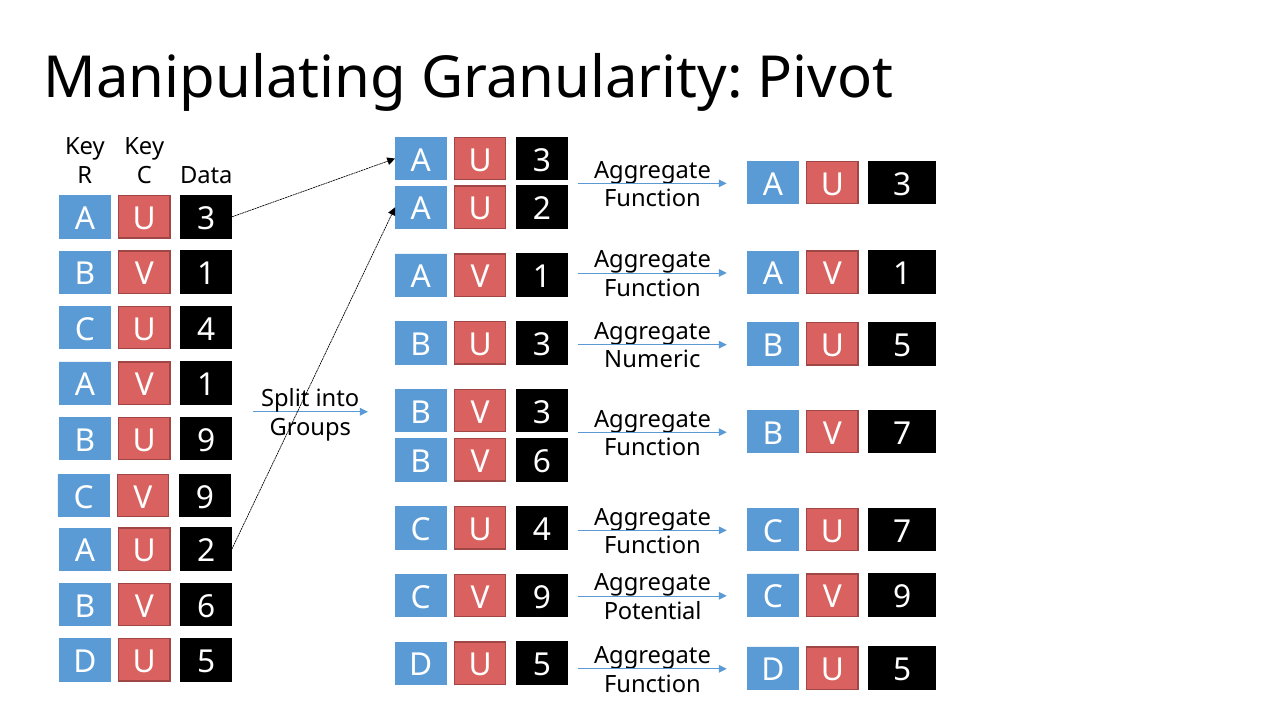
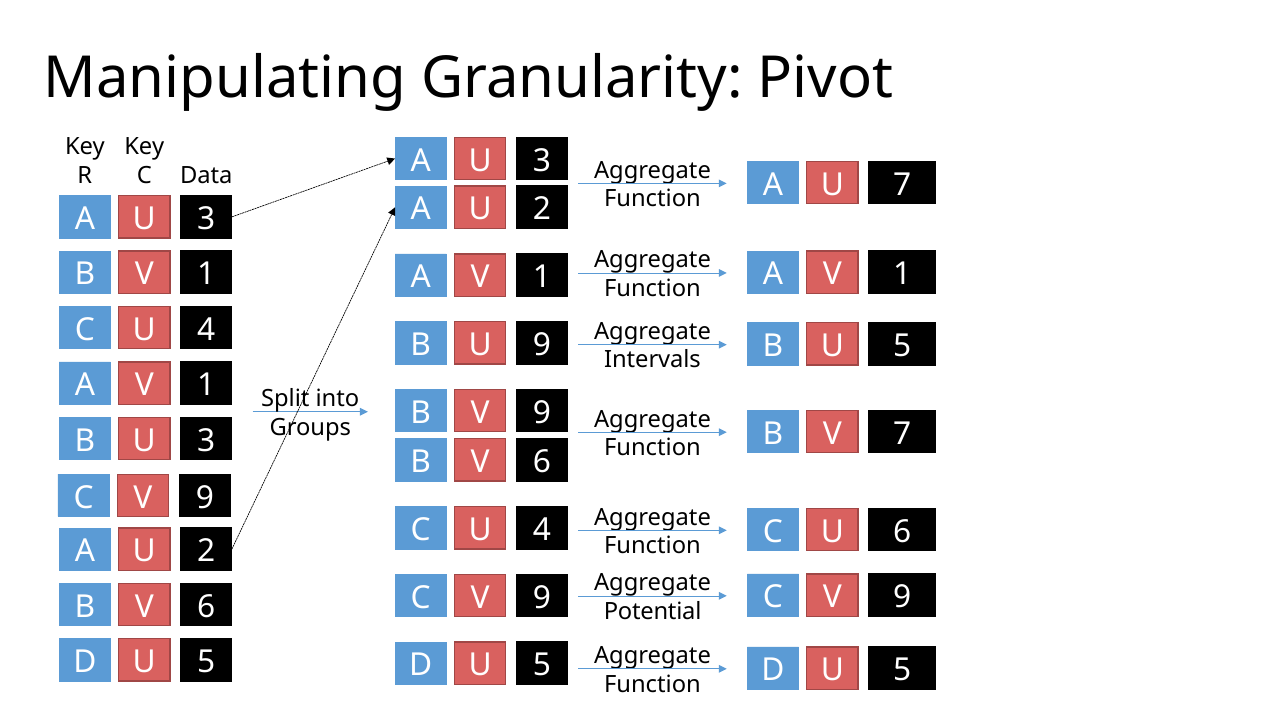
Function A 3: 3 -> 7 (902, 185)
3: 3 -> 9 (542, 345)
Numeric: Numeric -> Intervals (653, 360)
3: 3 -> 9 (542, 413)
B 9: 9 -> 3 (206, 441)
C 7: 7 -> 6 (902, 532)
